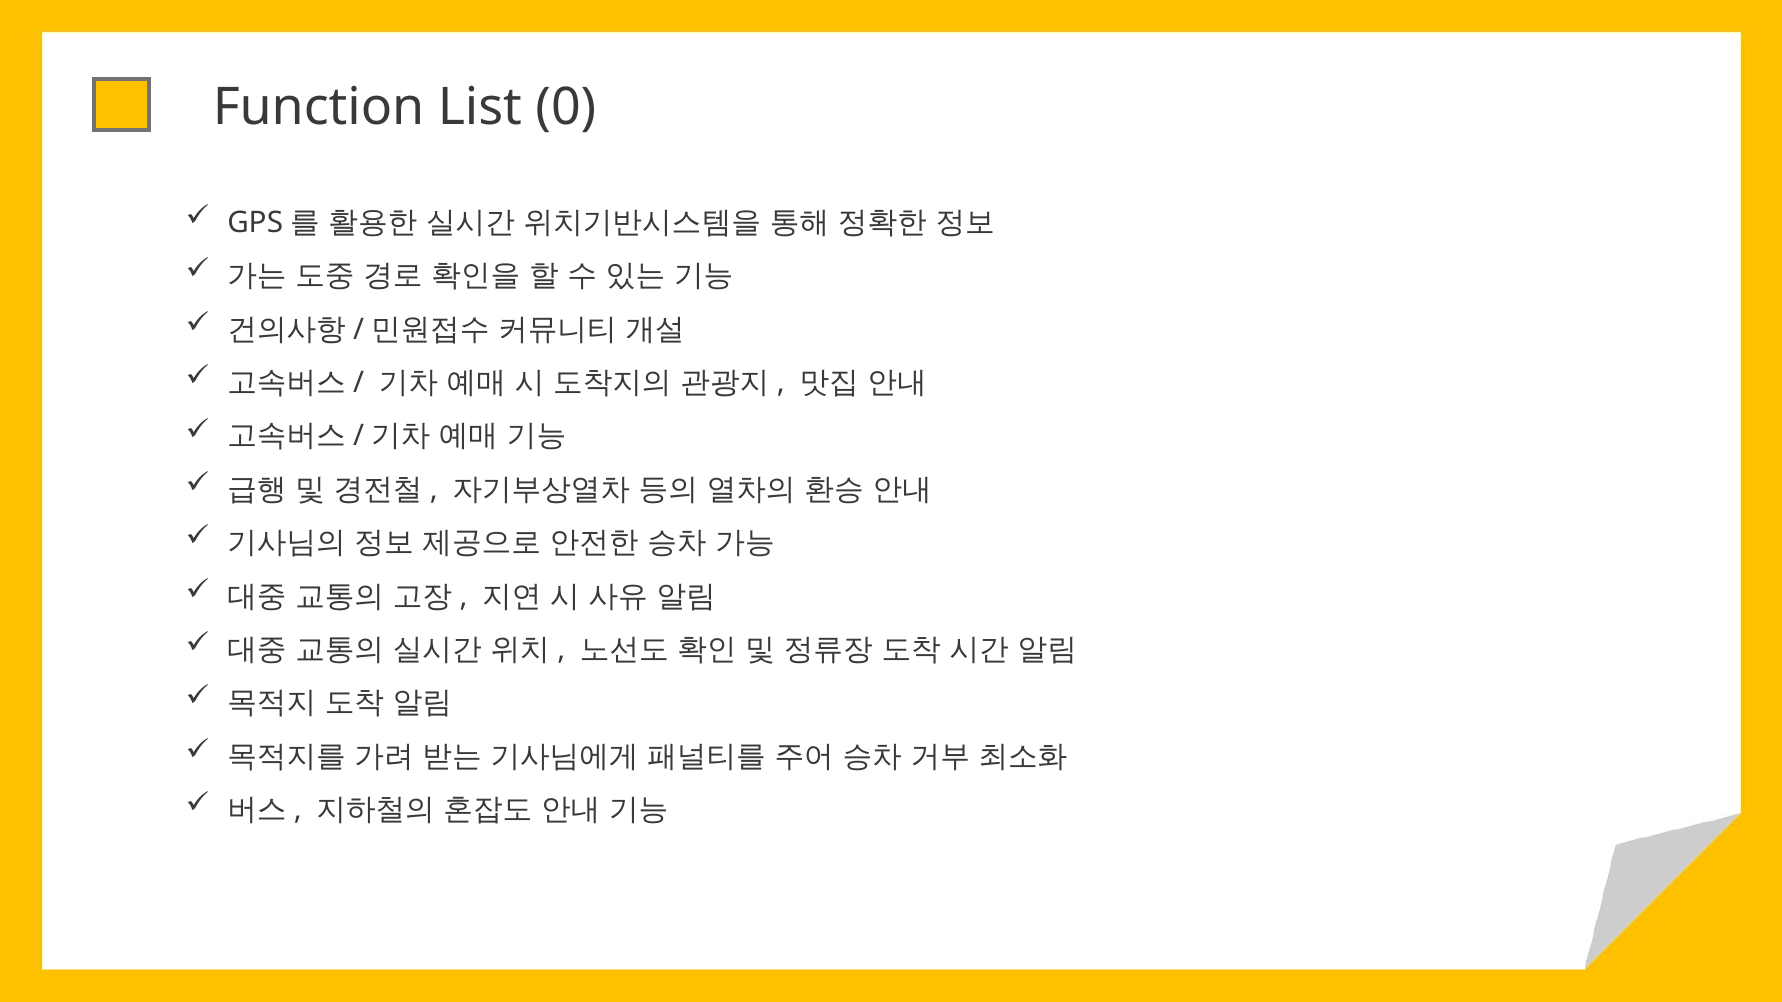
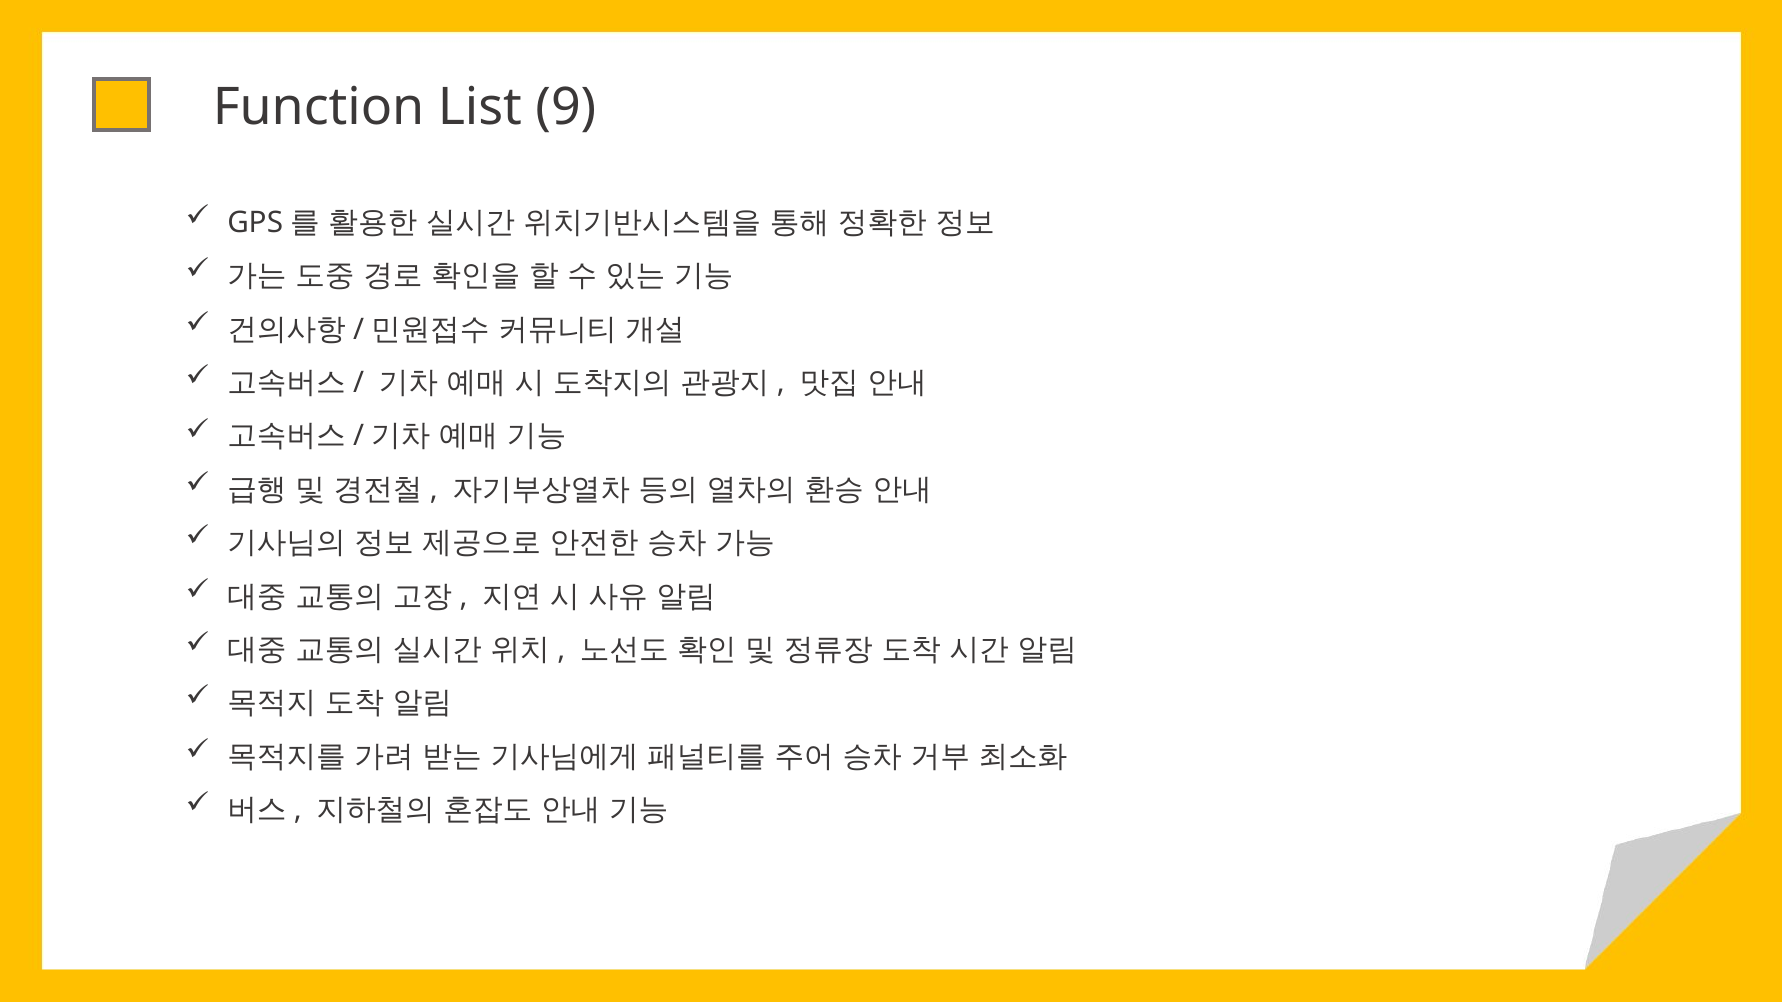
0: 0 -> 9 (566, 108)
